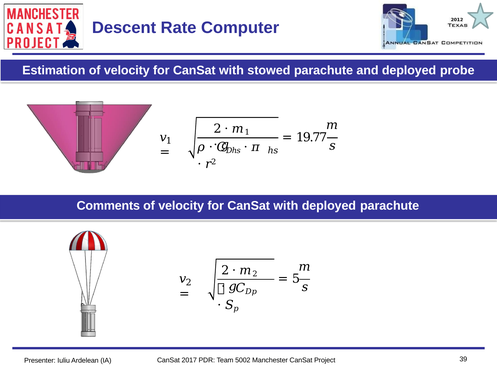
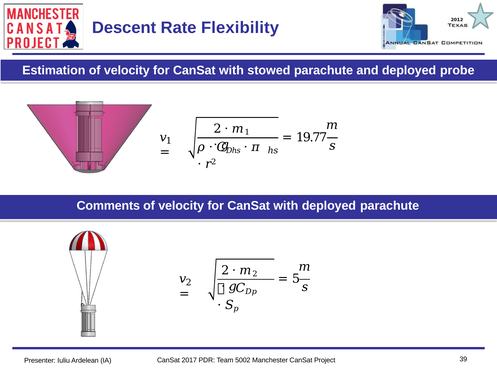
Computer: Computer -> Flexibility (240, 28)
